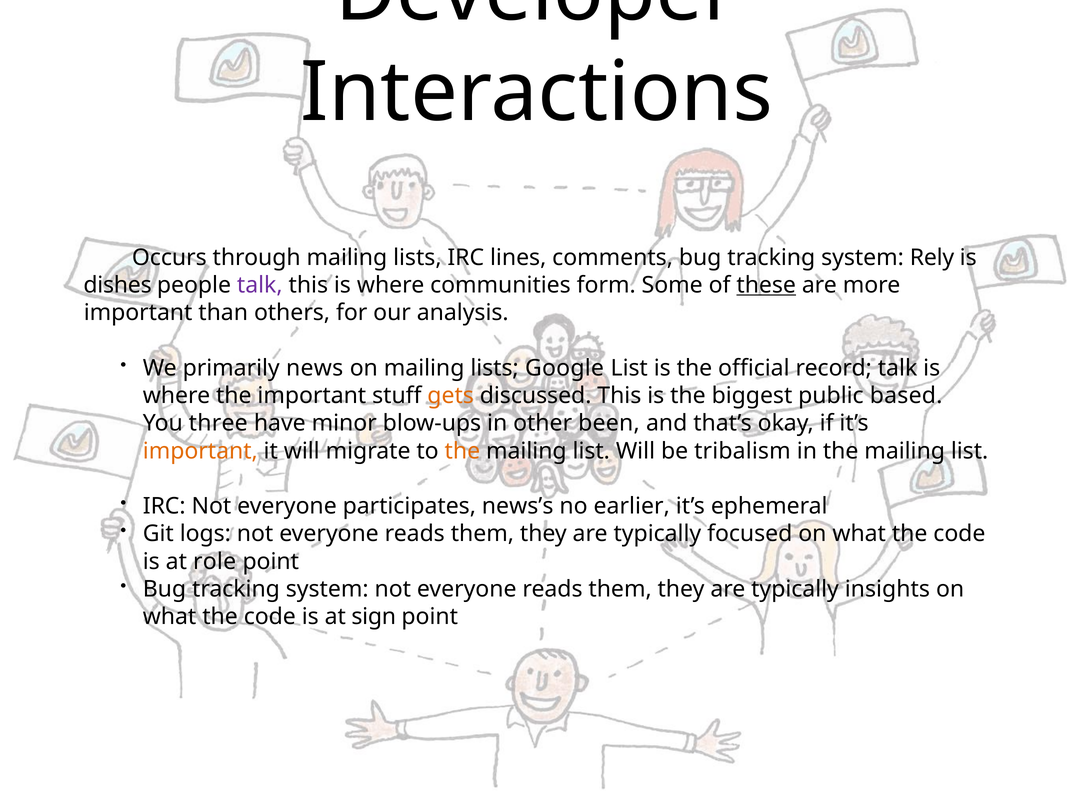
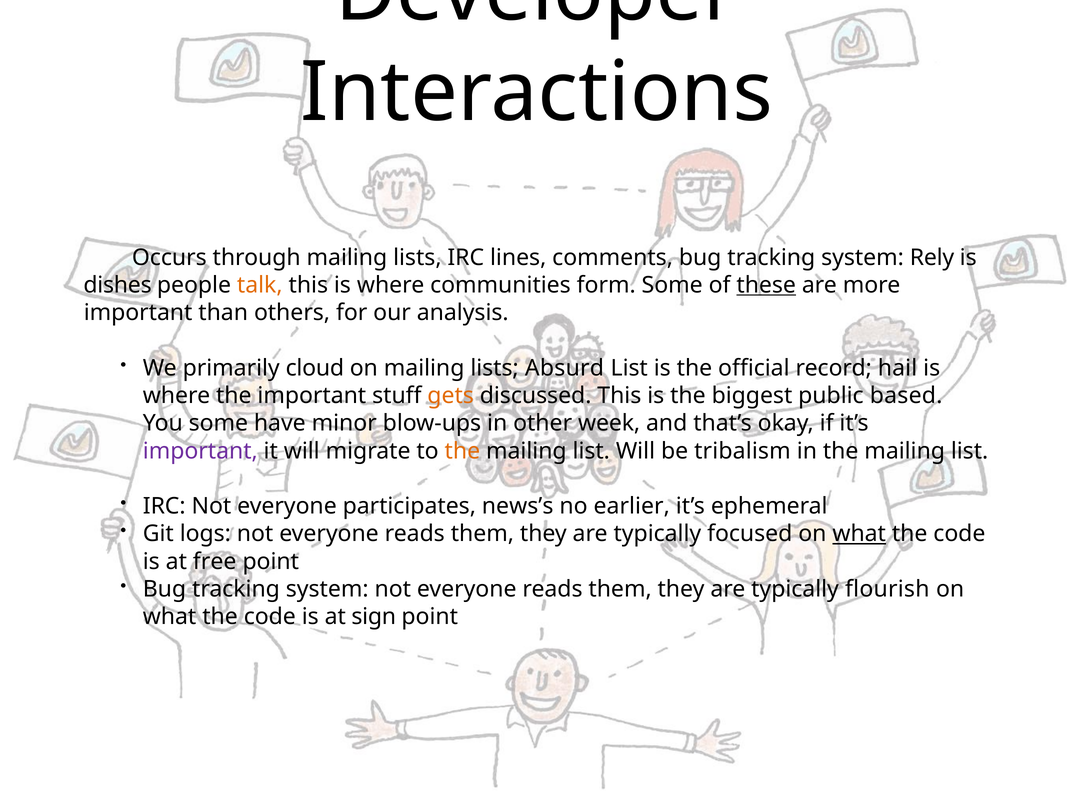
talk colour: purple -> orange (260, 285)
news: news -> cloud (315, 368)
Google: Google -> Absurd (565, 368)
record talk: talk -> hail (898, 368)
You three: three -> some (218, 424)
been: been -> week (609, 424)
important colour: orange -> purple (200, 451)
what underline: none -> present (859, 534)
role: role -> free (215, 562)
insights: insights -> flourish (887, 590)
